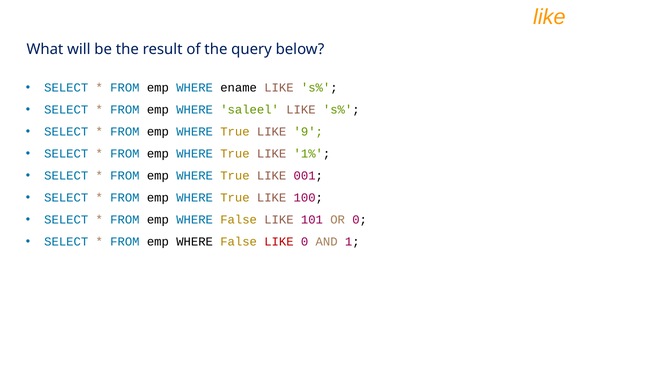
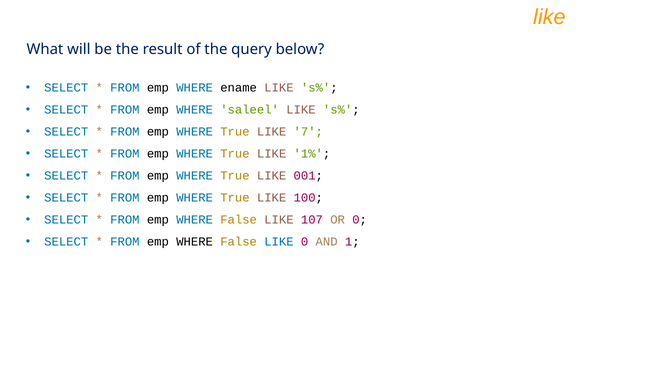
9: 9 -> 7 (308, 132)
101: 101 -> 107 (312, 220)
LIKE colour: red -> blue (279, 242)
